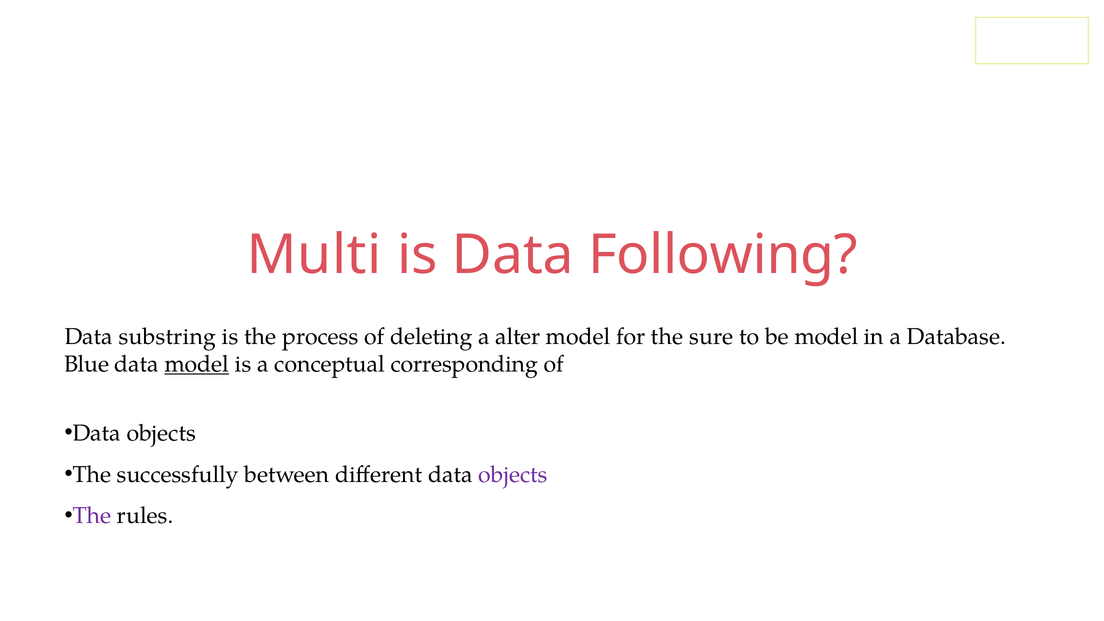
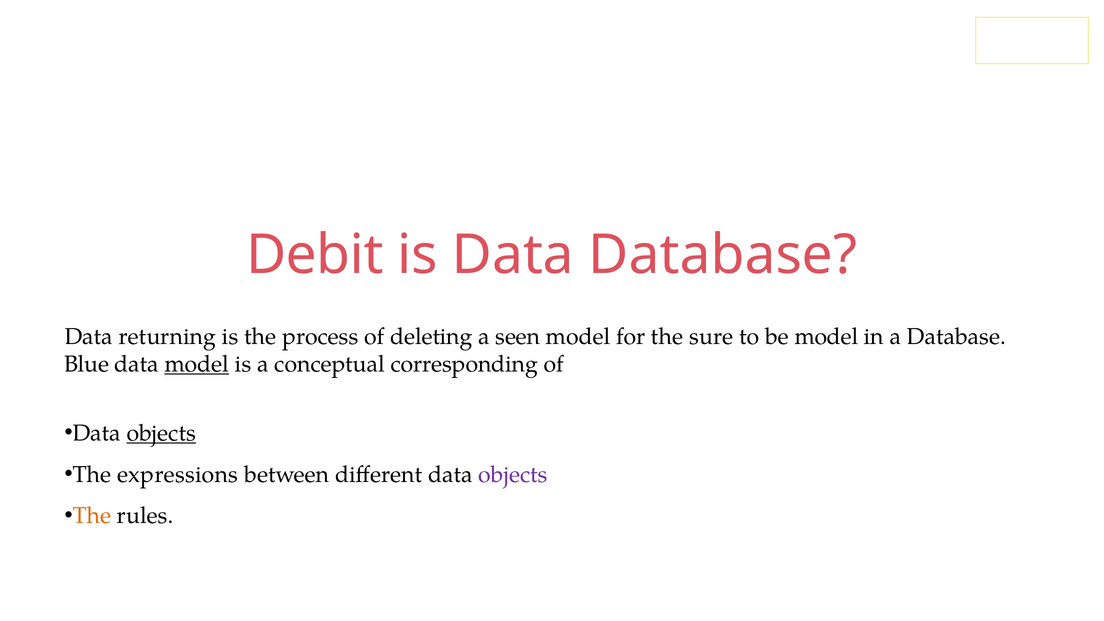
Multi: Multi -> Debit (315, 255)
Data Following: Following -> Database (723, 255)
substring: substring -> returning (167, 336)
alter: alter -> seen (518, 336)
objects underline: none -> present (161, 433)
successfully: successfully -> expressions (178, 474)
The colour: purple -> orange (92, 516)
